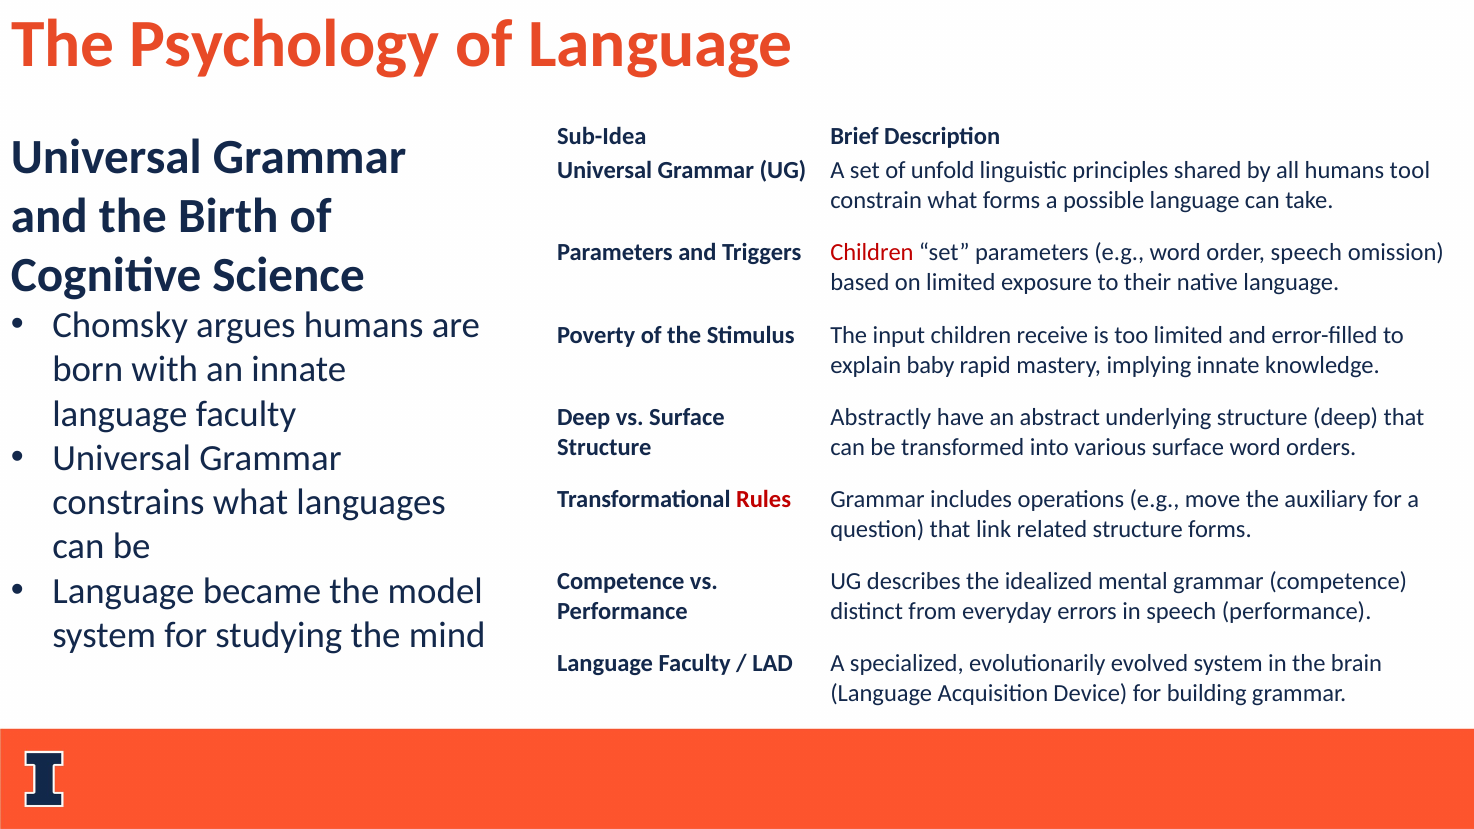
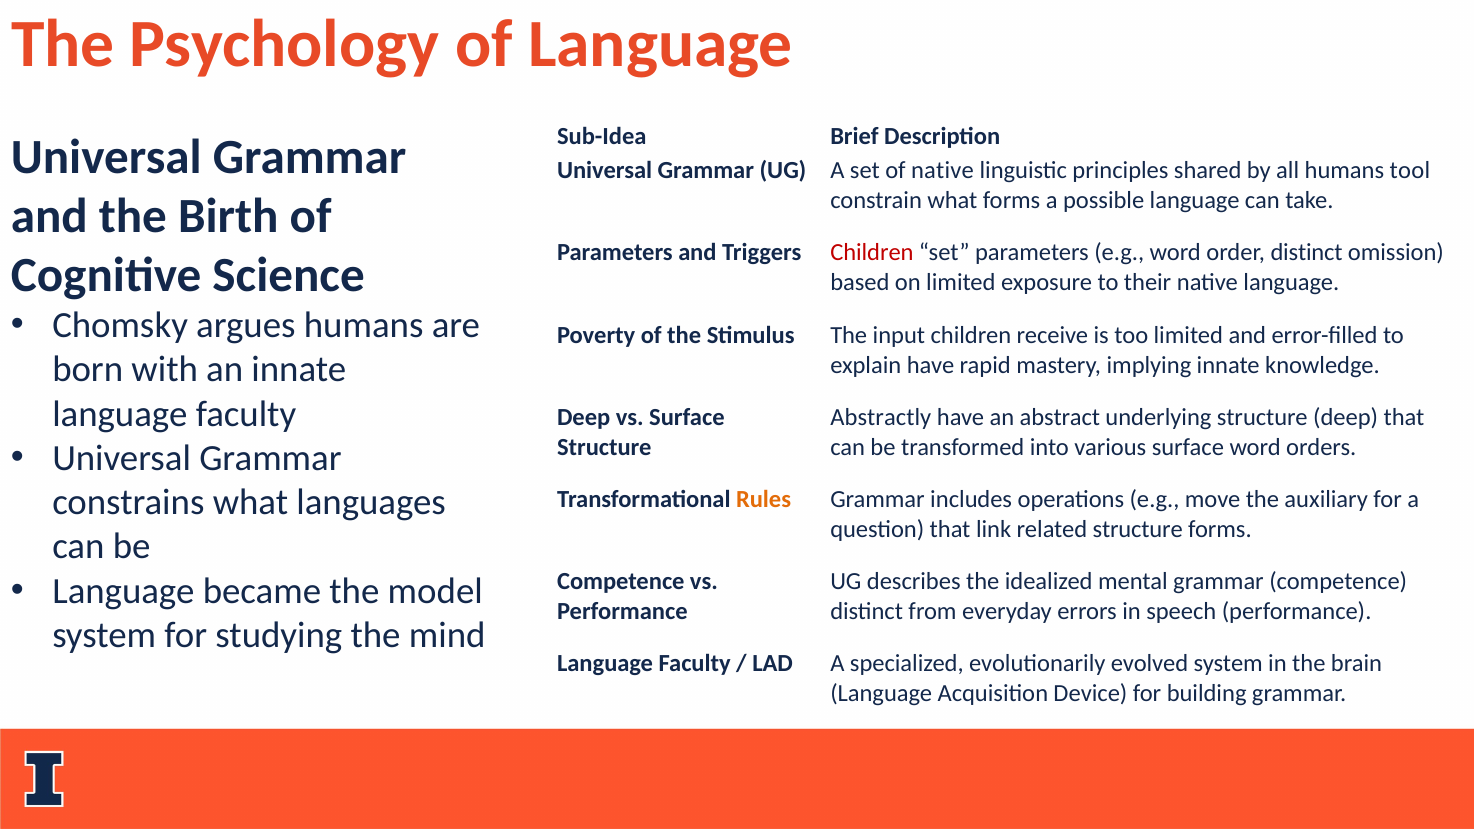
of unfold: unfold -> native (942, 171)
order speech: speech -> distinct (1307, 253)
explain baby: baby -> have (931, 365)
Rules colour: red -> orange (764, 499)
